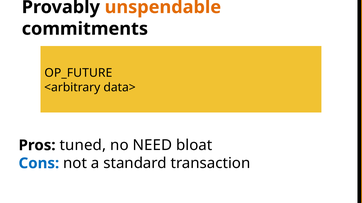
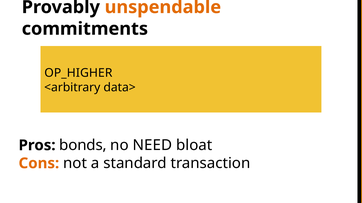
OP_FUTURE: OP_FUTURE -> OP_HIGHER (78, 73)
tuned: tuned -> bonds (83, 146)
Cons colour: blue -> orange (39, 164)
